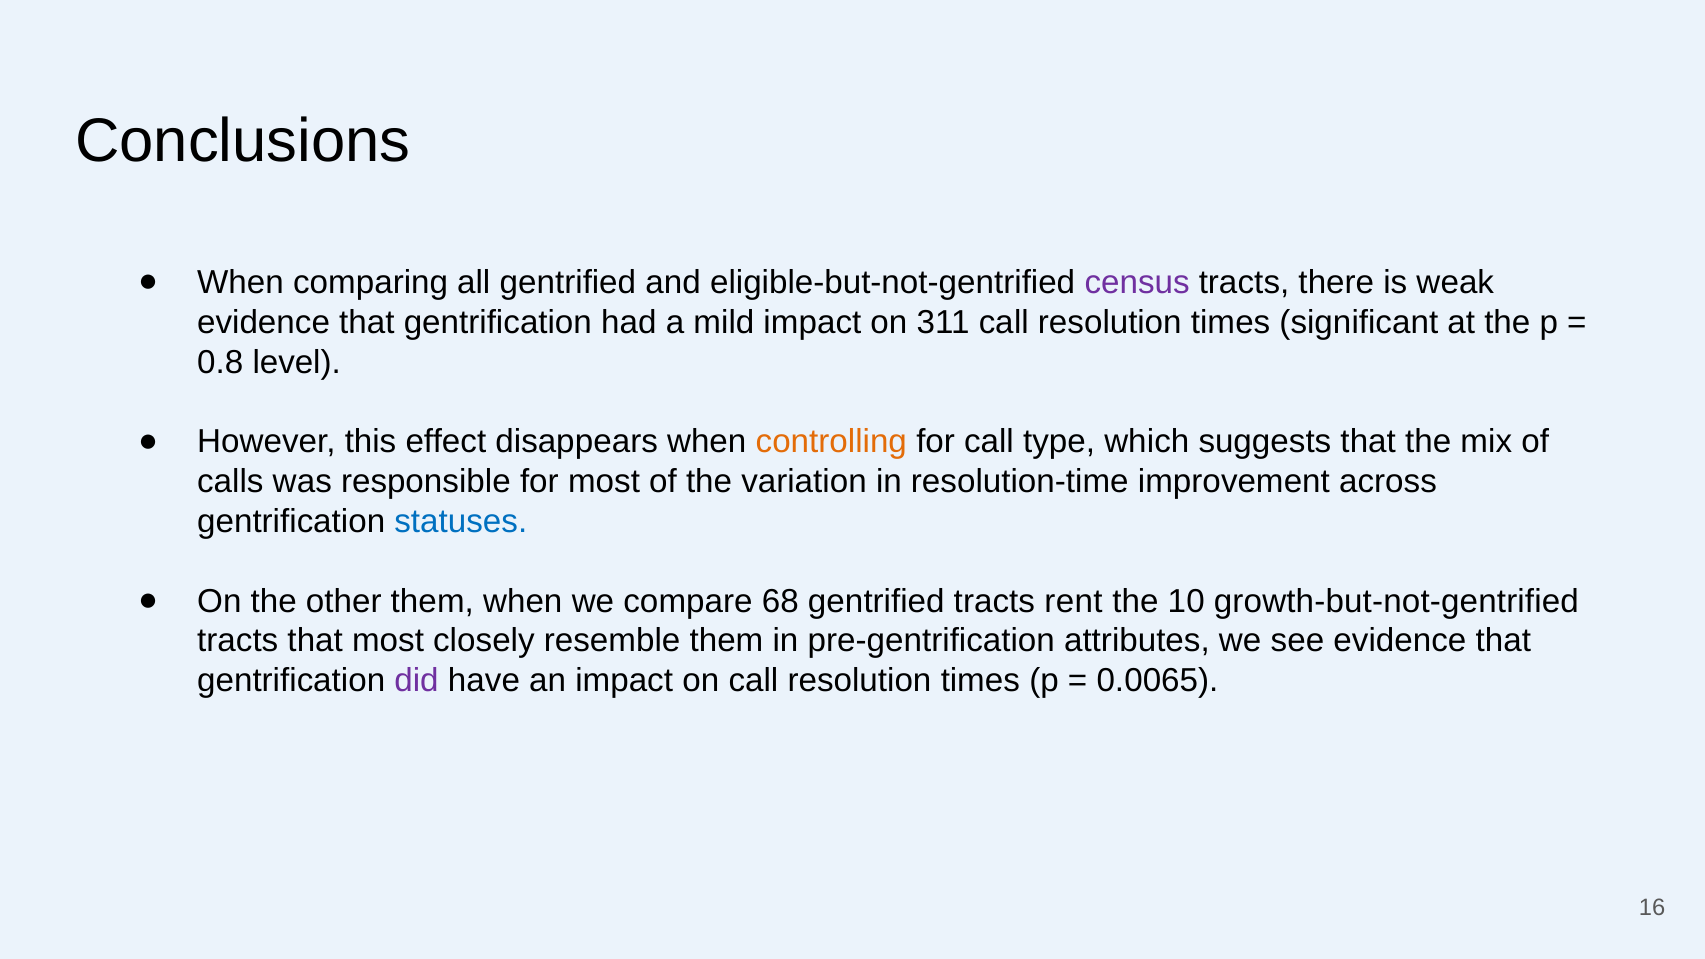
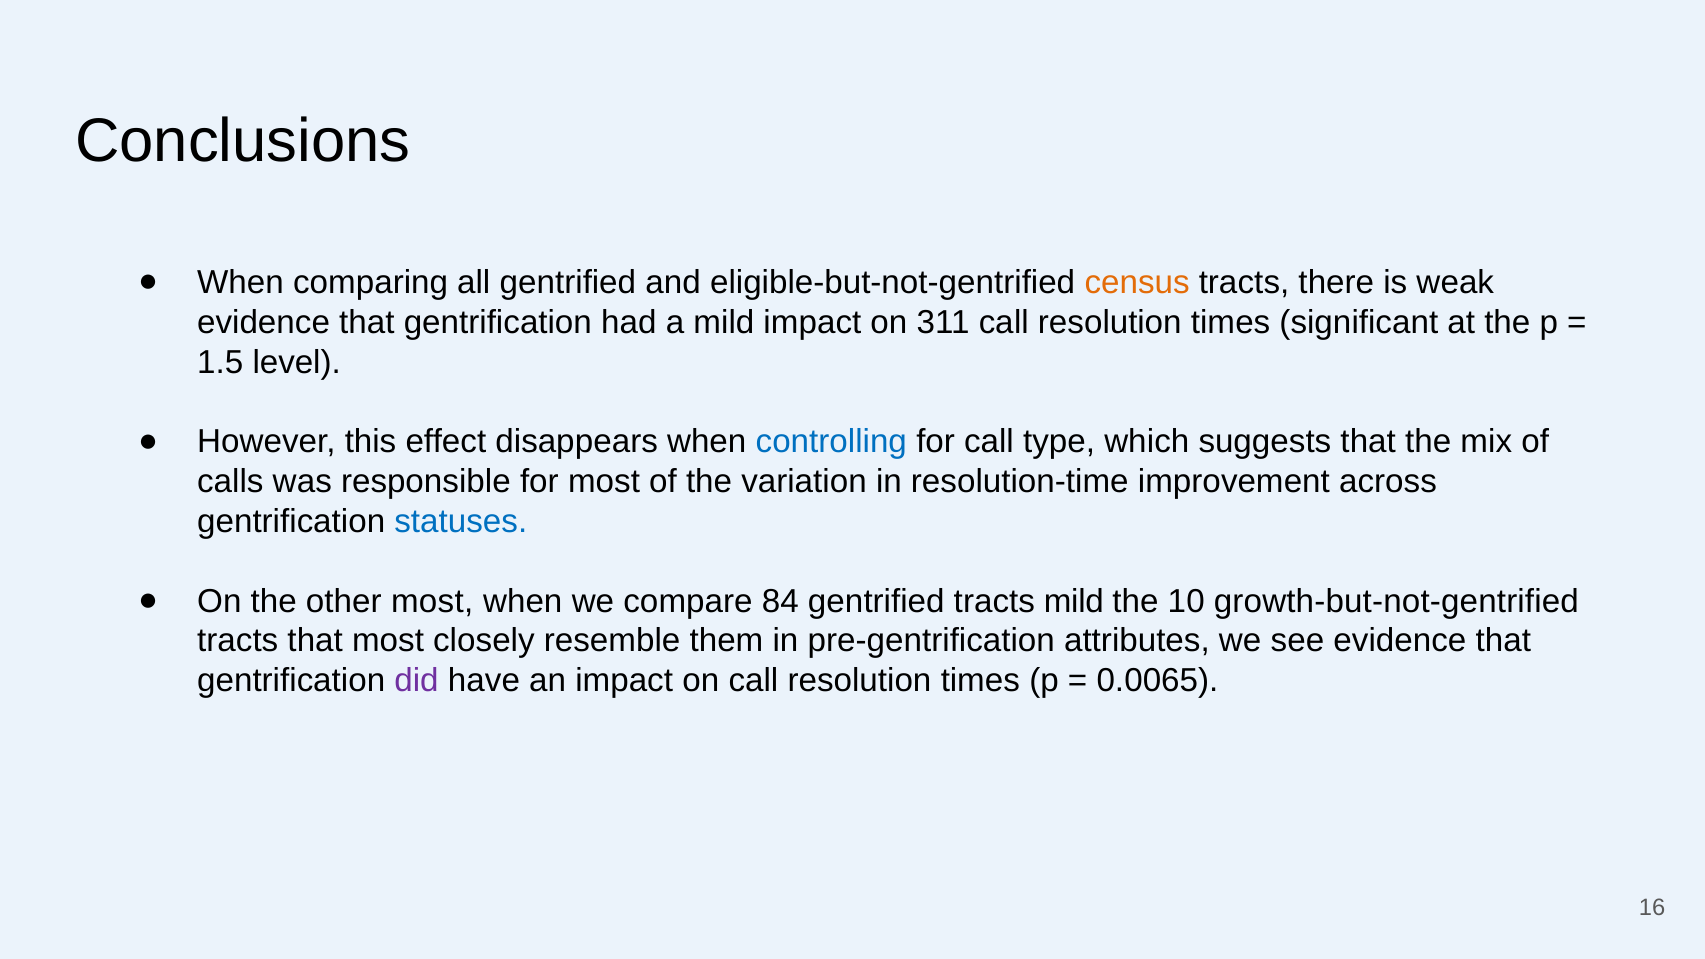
census colour: purple -> orange (1137, 283)
0.8: 0.8 -> 1.5 (220, 362)
controlling colour: orange -> blue (831, 442)
other them: them -> most (432, 601)
68: 68 -> 84 (780, 601)
tracts rent: rent -> mild (1074, 601)
